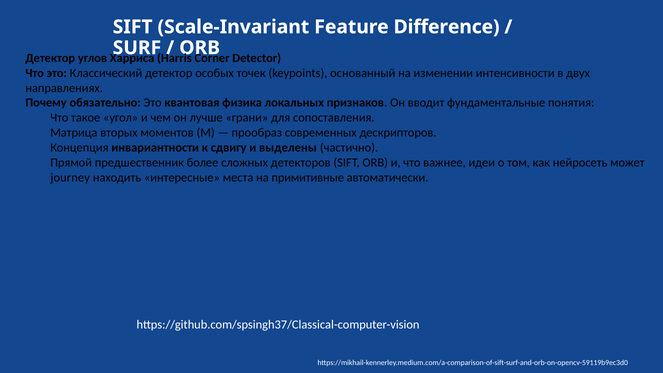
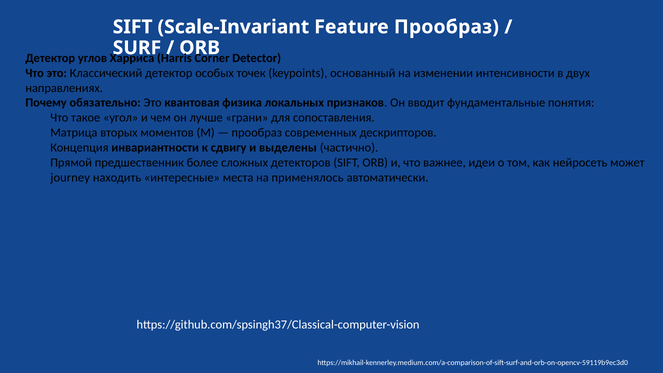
Feature Difference: Difference -> Прообраз (446, 27)
примитивные: примитивные -> применялось (308, 177)
